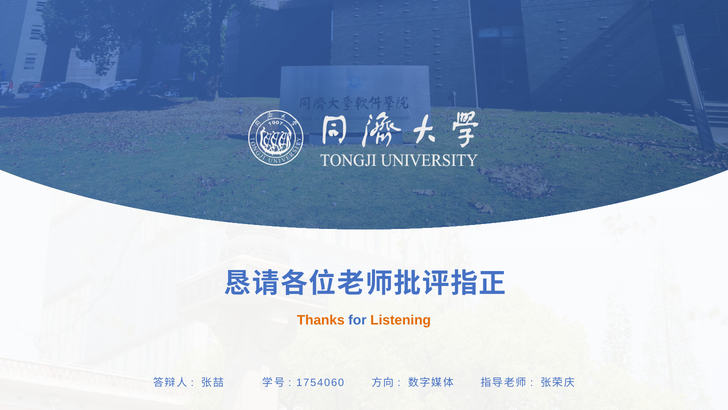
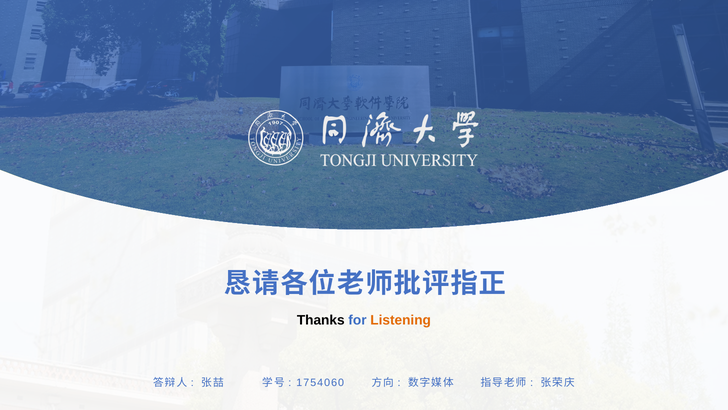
Thanks colour: orange -> black (321, 320)
